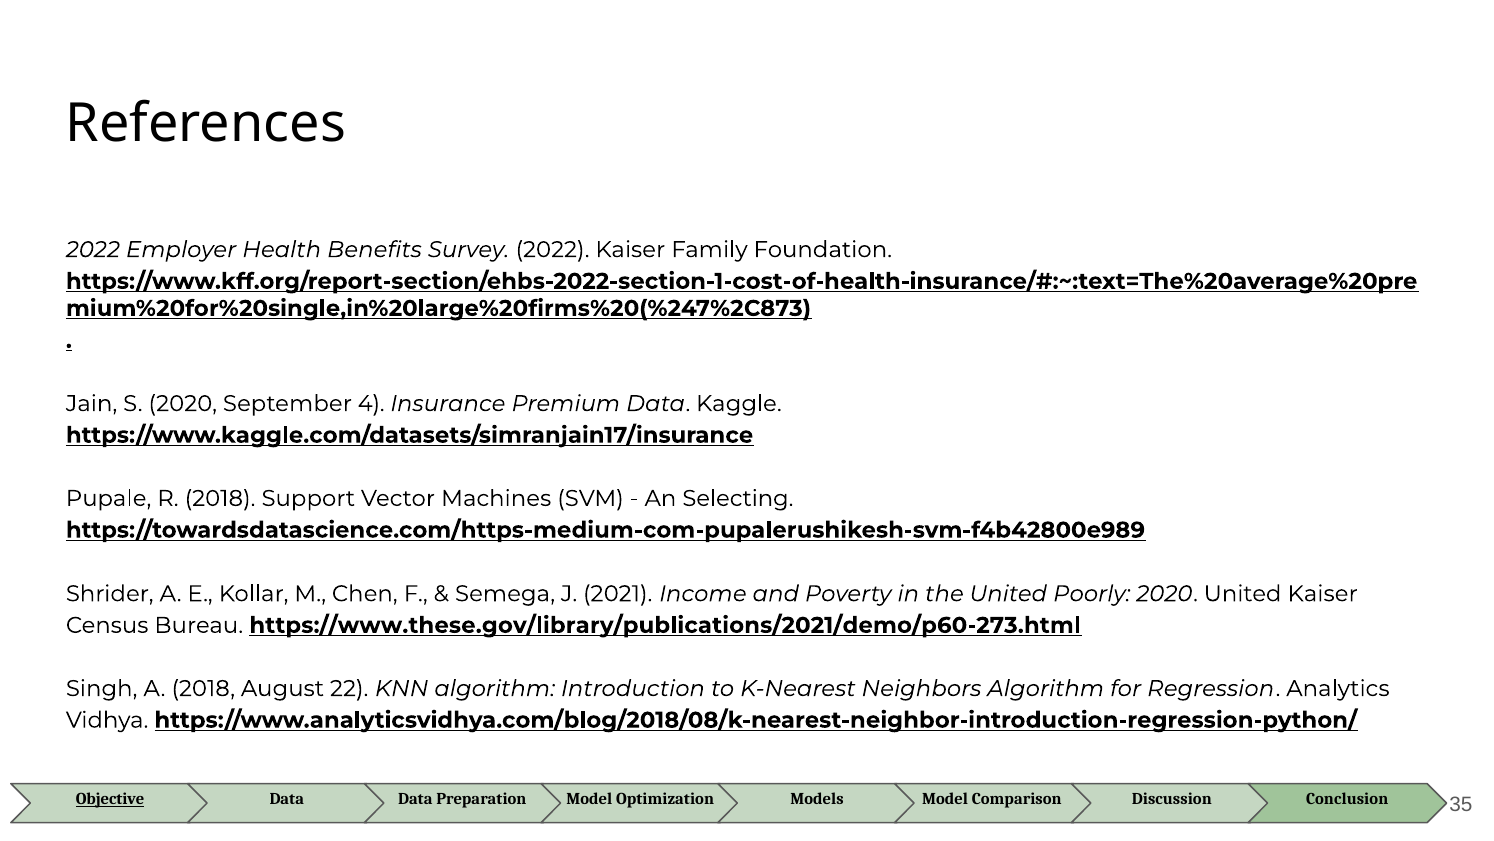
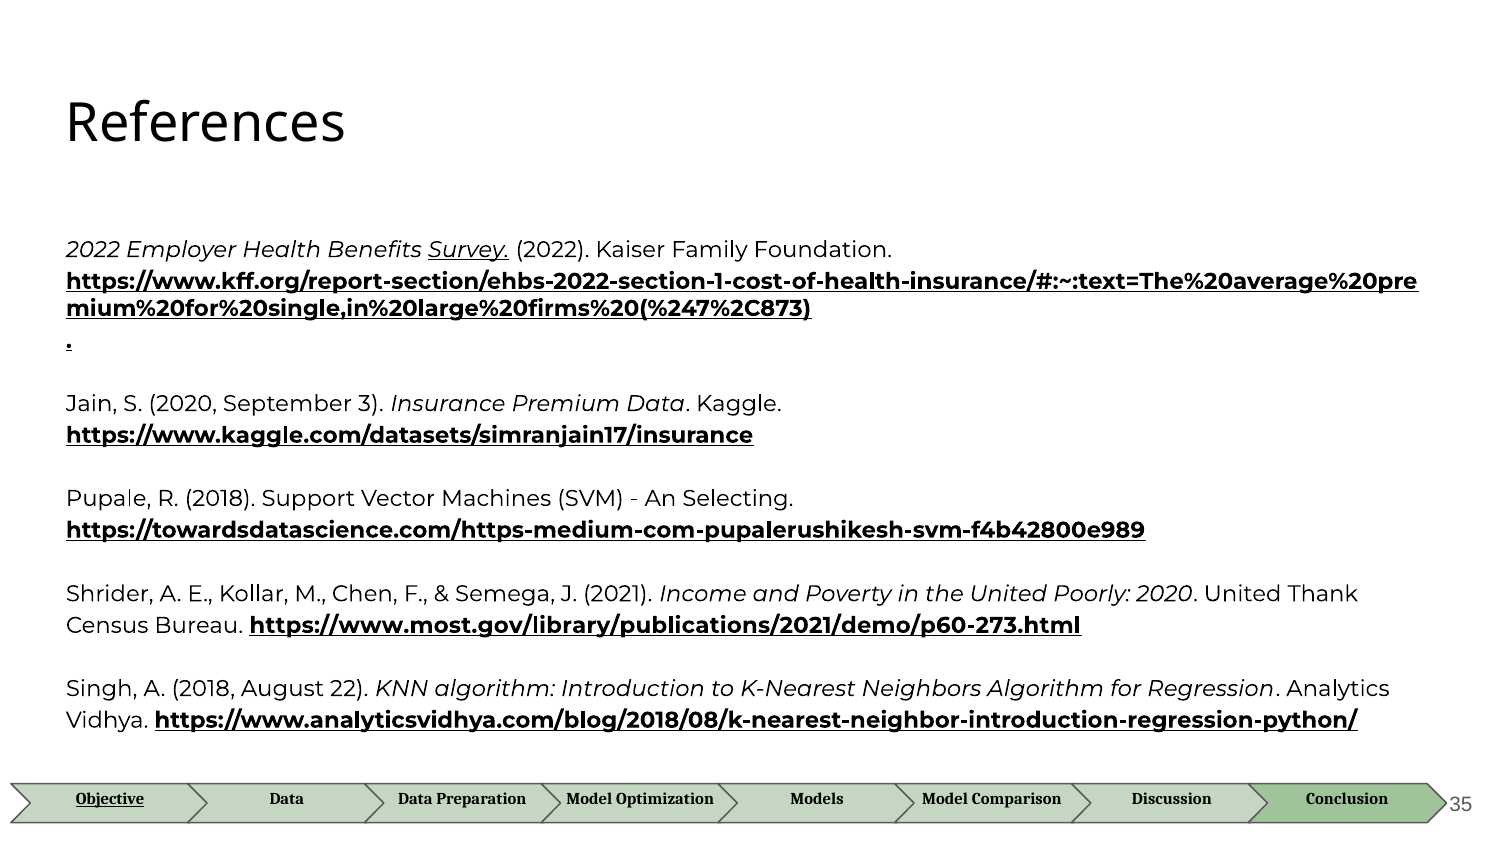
Survey underline: none -> present (468, 249)
4: 4 -> 3 (371, 403)
United Kaiser: Kaiser -> Thank (1323, 593)
https://www.these.gov/library/publications/2021/demo/p60-273.html: https://www.these.gov/library/publications/2021/demo/p60-273.html -> https://www.most.gov/library/publications/2021/demo/p60-273.html (665, 625)
